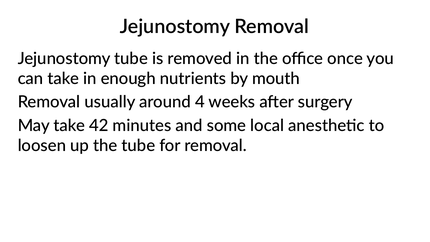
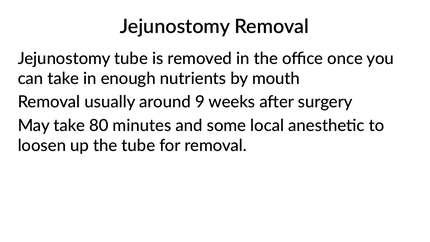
4: 4 -> 9 (200, 102)
42: 42 -> 80 (99, 125)
